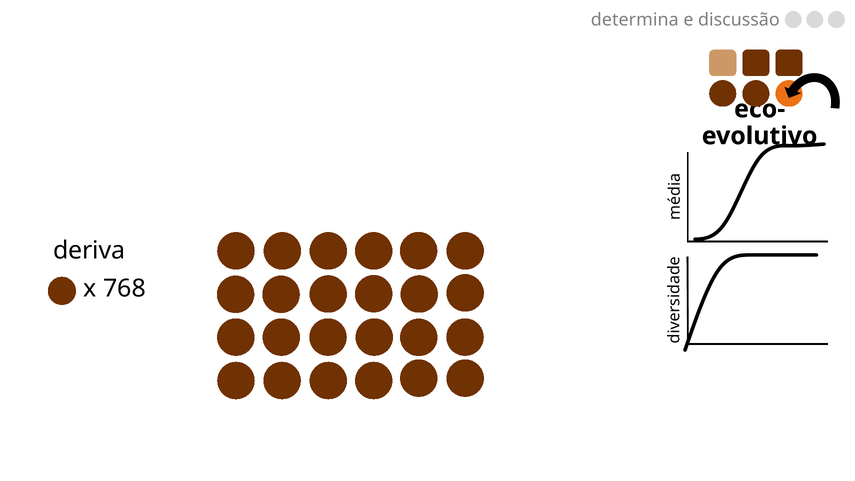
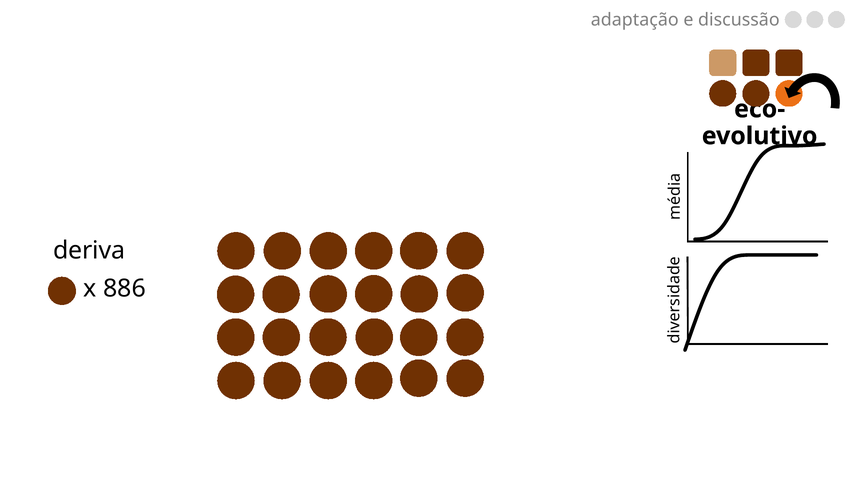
determina: determina -> adaptação (635, 20)
768: 768 -> 886 (124, 289)
